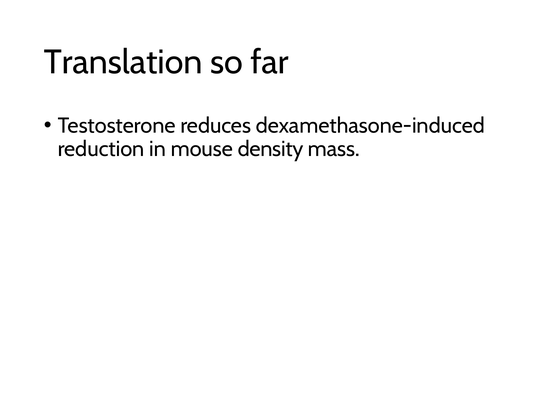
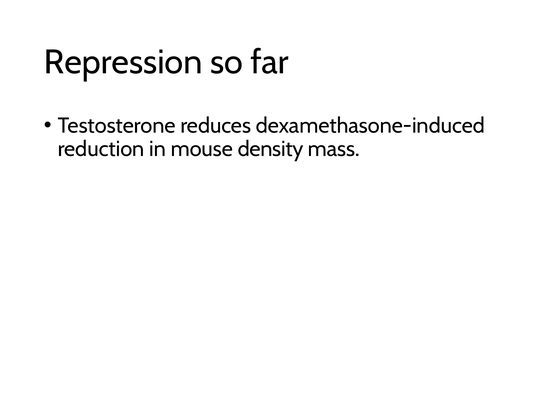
Translation: Translation -> Repression (123, 62)
